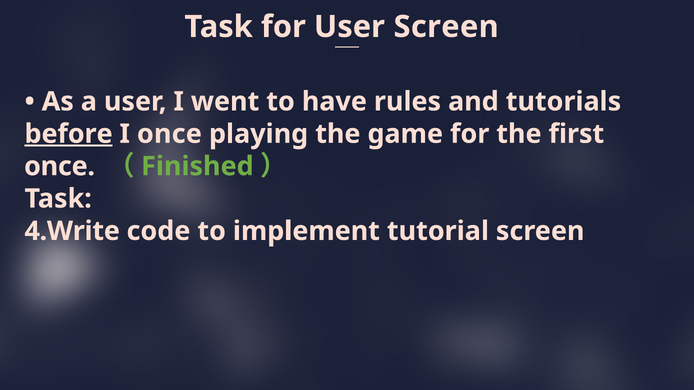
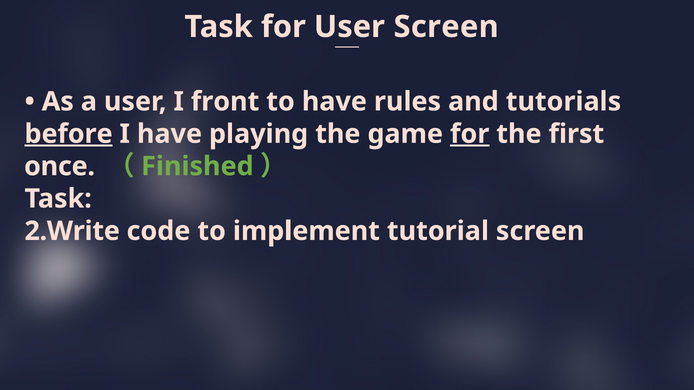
went: went -> front (225, 102)
I once: once -> have (169, 134)
for underline: none -> present (470, 134)
4.Write: 4.Write -> 2.Write (72, 231)
